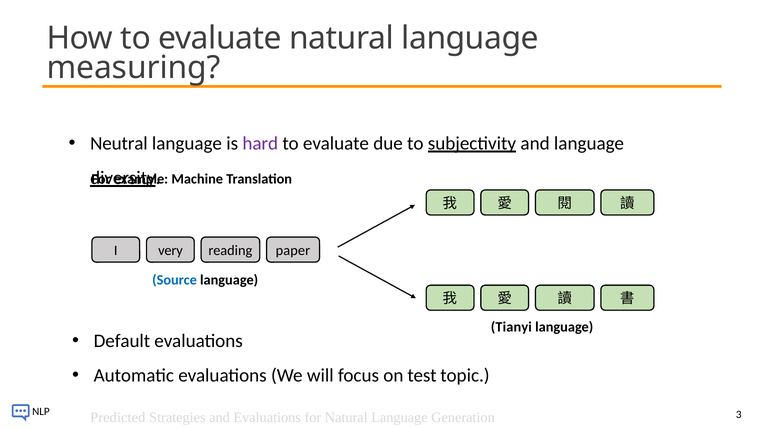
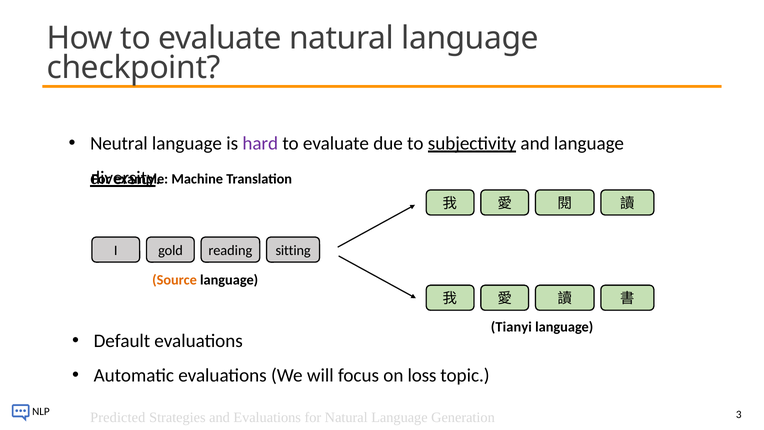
measuring: measuring -> checkpoint (134, 68)
very: very -> gold (170, 250)
paper: paper -> sitting (293, 250)
Source colour: blue -> orange (175, 280)
test: test -> loss (422, 375)
